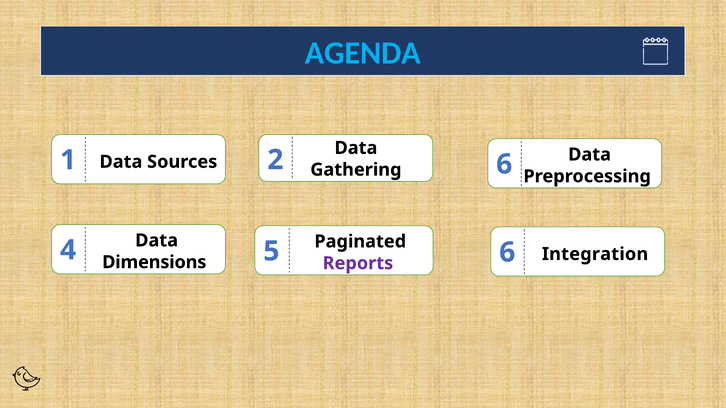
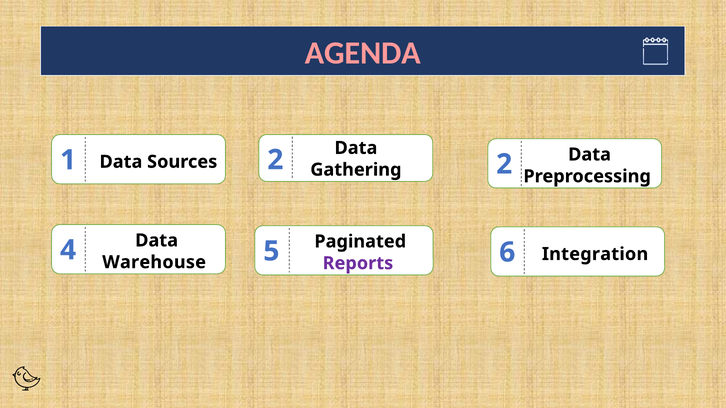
AGENDA colour: light blue -> pink (363, 53)
Gathering 6: 6 -> 2 (504, 164)
Dimensions: Dimensions -> Warehouse (154, 262)
